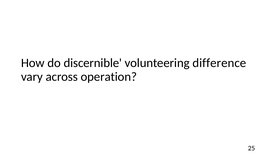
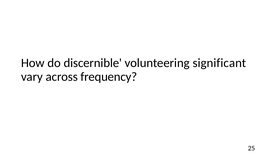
difference: difference -> significant (219, 63)
operation: operation -> frequency (109, 77)
